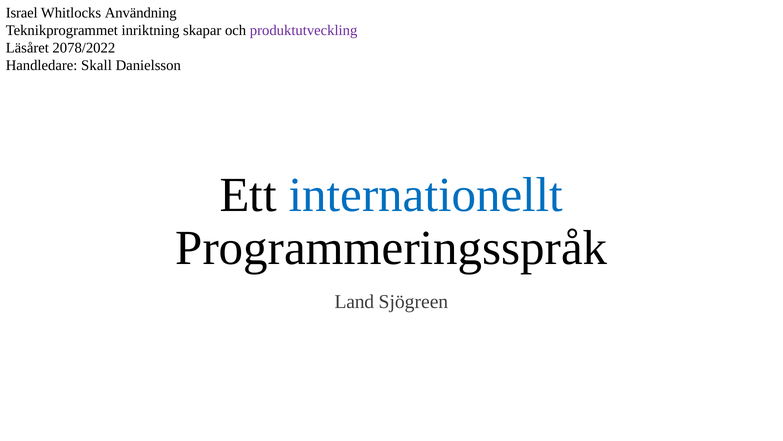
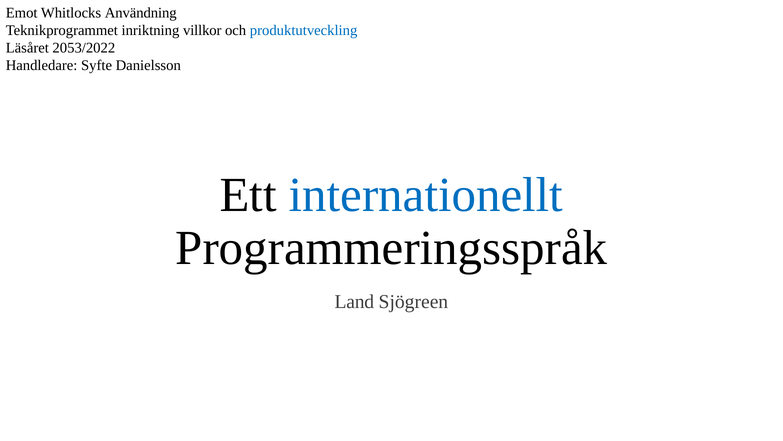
Israel: Israel -> Emot (22, 13)
skapar: skapar -> villkor (202, 30)
produktutveckling colour: purple -> blue (304, 30)
2078/2022: 2078/2022 -> 2053/2022 (84, 48)
Skall: Skall -> Syfte (97, 66)
